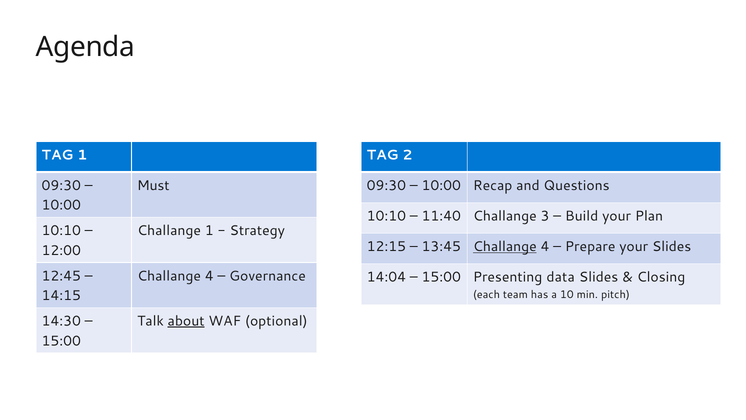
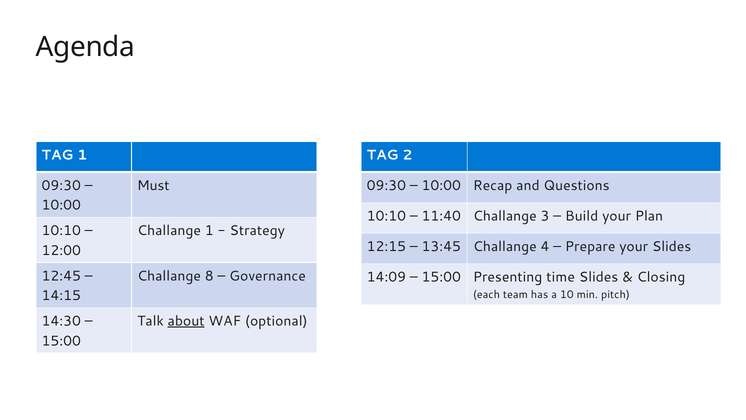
Challange underline: present -> none (505, 246)
4: 4 -> 8 (209, 276)
14:04: 14:04 -> 14:09 (386, 277)
data: data -> time (561, 277)
